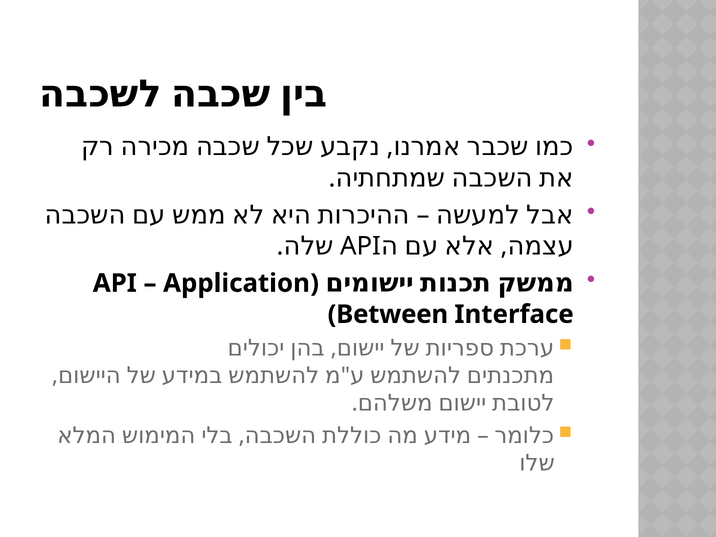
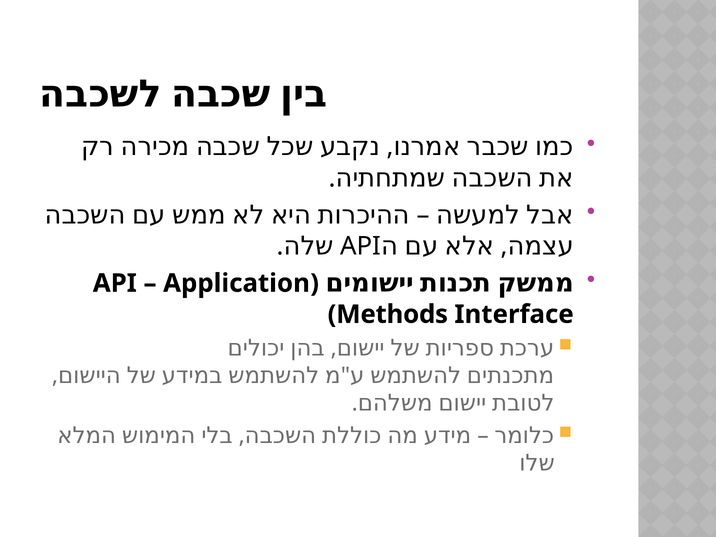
Between: Between -> Methods (392, 314)
